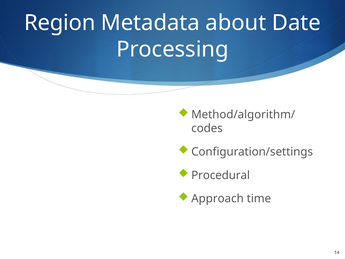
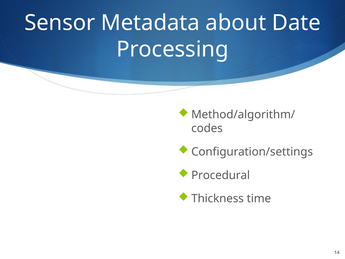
Region: Region -> Sensor (60, 23)
Approach: Approach -> Thickness (218, 198)
